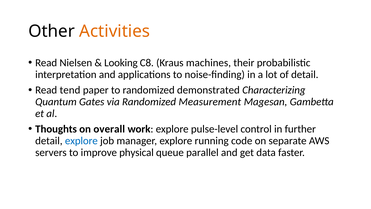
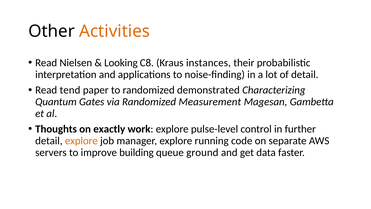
machines: machines -> instances (208, 63)
overall: overall -> exactly (109, 129)
explore colour: blue -> orange (81, 141)
physical: physical -> building (137, 152)
parallel: parallel -> ground (202, 152)
